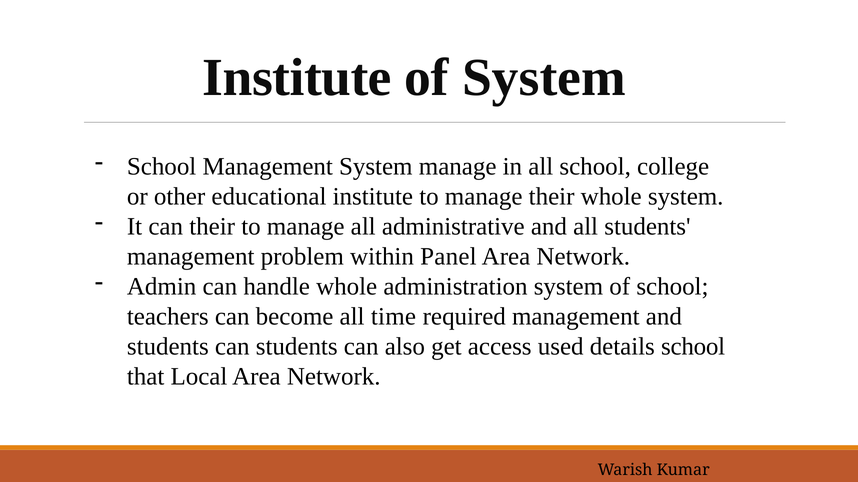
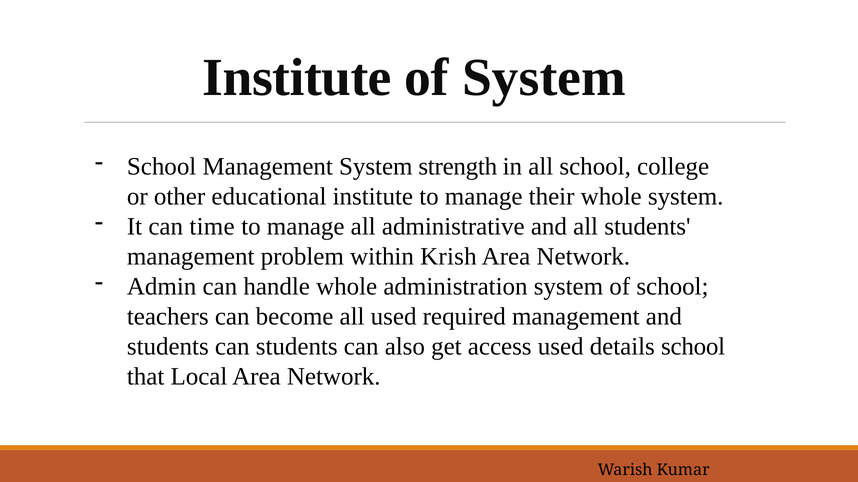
System manage: manage -> strength (458, 167)
can their: their -> time (212, 227)
Panel: Panel -> Krish (448, 257)
all time: time -> used (394, 317)
